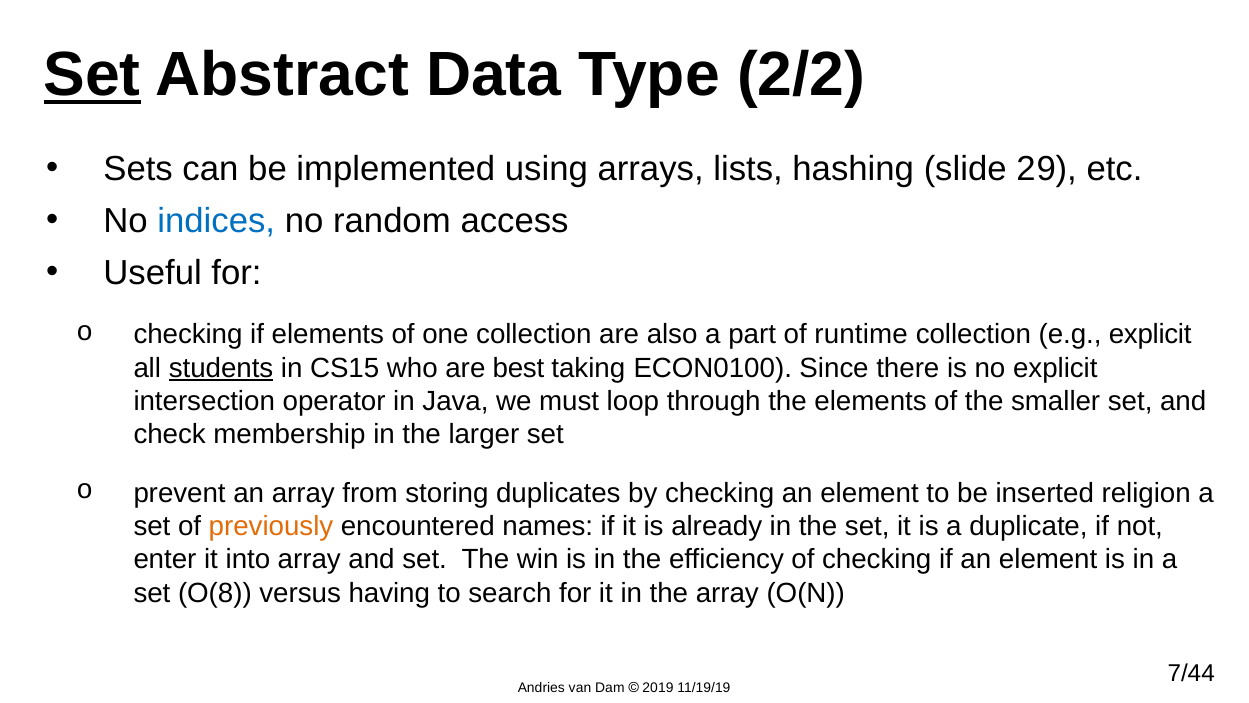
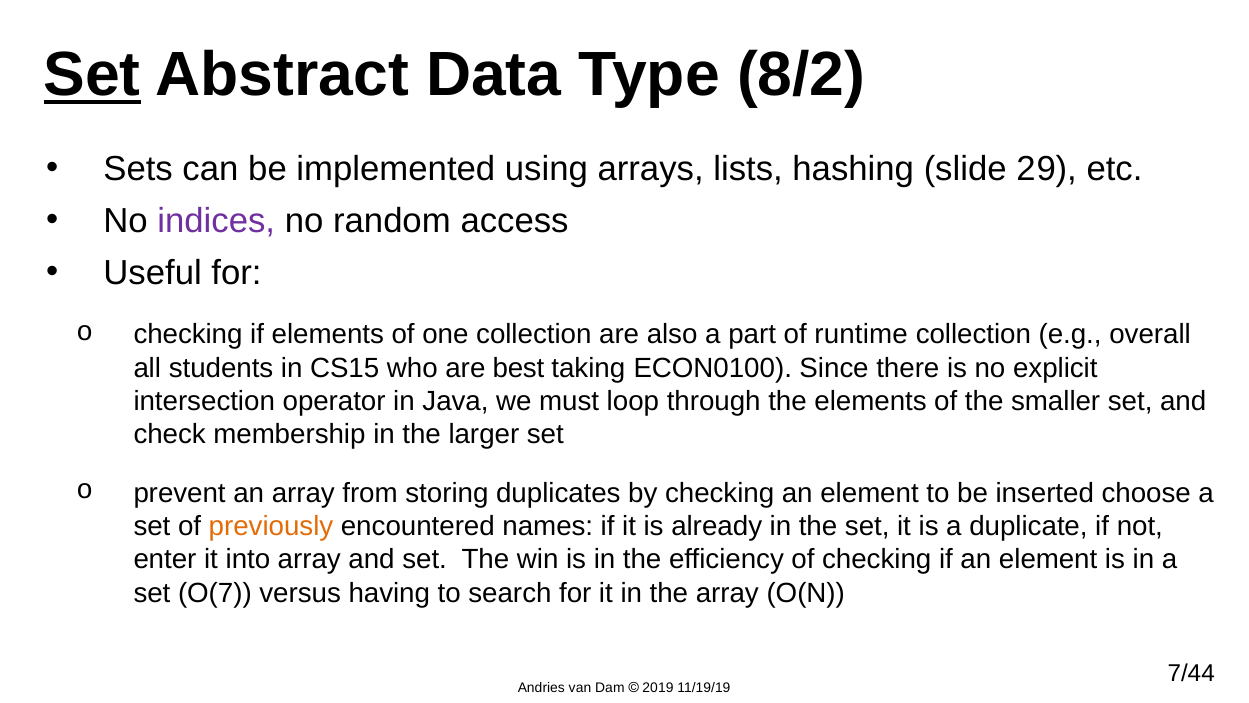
2/2: 2/2 -> 8/2 (801, 75)
indices colour: blue -> purple (216, 221)
e.g explicit: explicit -> overall (1150, 335)
students underline: present -> none (221, 368)
religion: religion -> choose (1146, 493)
O(8: O(8 -> O(7 (215, 593)
